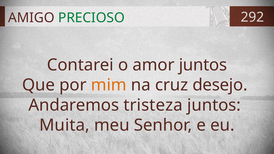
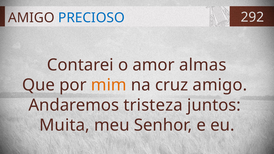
PRECIOSO colour: green -> blue (91, 18)
amor juntos: juntos -> almas (203, 65)
cruz desejo: desejo -> amigo (220, 85)
